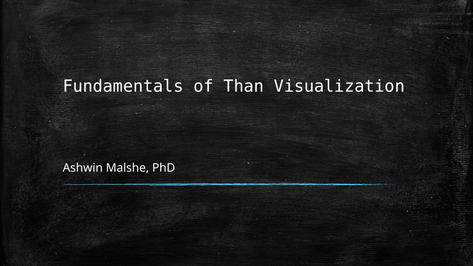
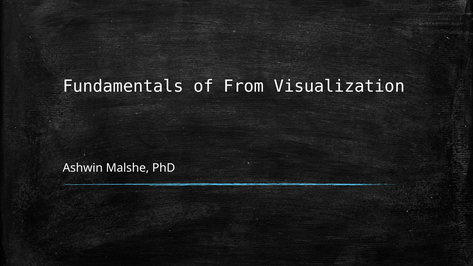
Than: Than -> From (244, 86)
